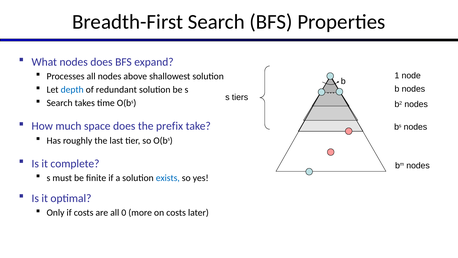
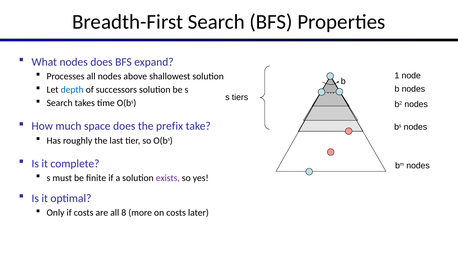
redundant: redundant -> successors (116, 90)
exists colour: blue -> purple (168, 178)
0: 0 -> 8 (124, 212)
